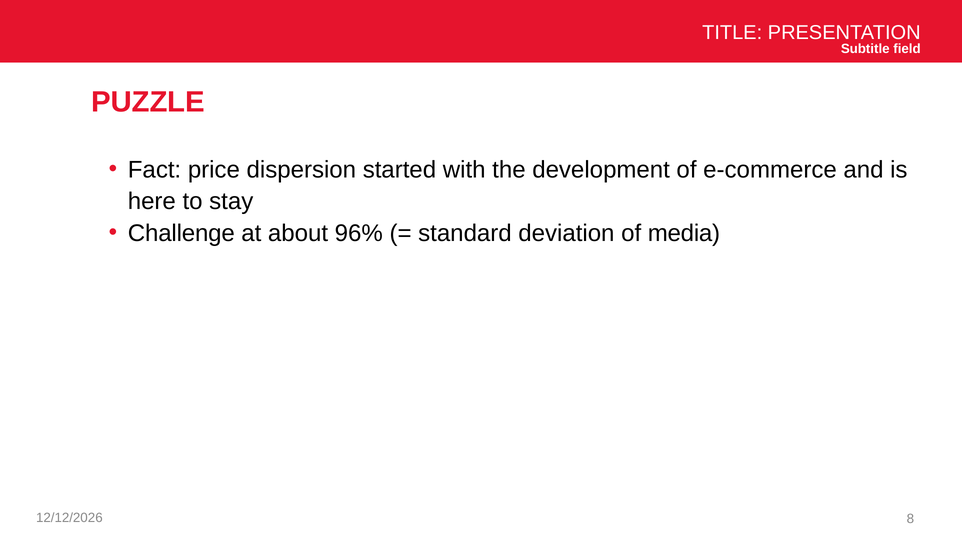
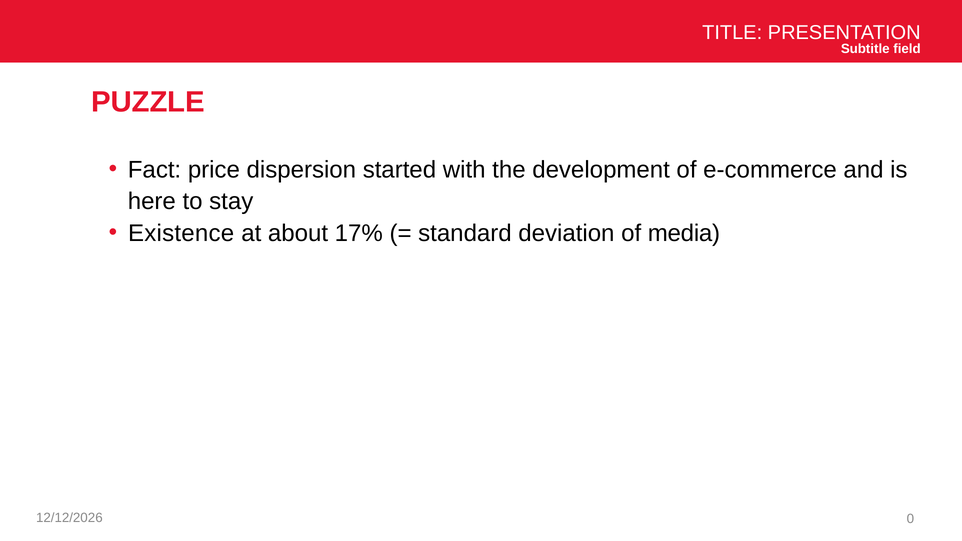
Challenge: Challenge -> Existence (181, 233)
96%: 96% -> 17% (359, 233)
8: 8 -> 0 (910, 519)
